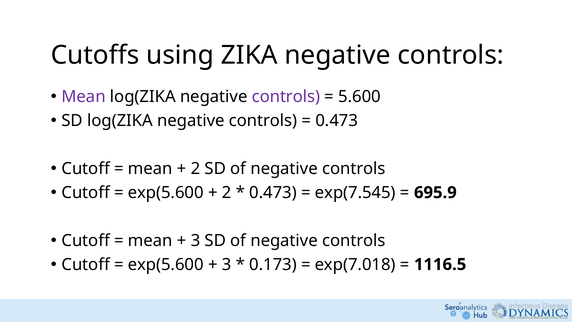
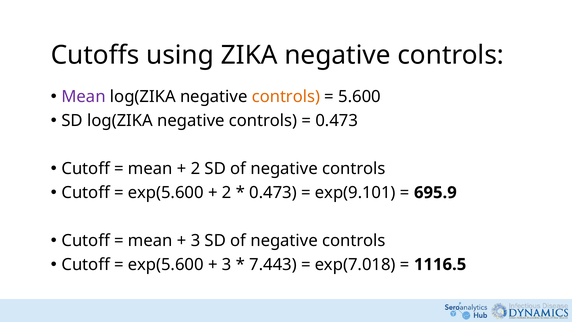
controls colour: purple -> orange (286, 97)
exp(7.545: exp(7.545 -> exp(9.101 (355, 192)
0.173: 0.173 -> 7.443 (273, 264)
